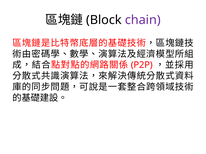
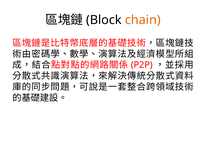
chain colour: purple -> orange (143, 20)
